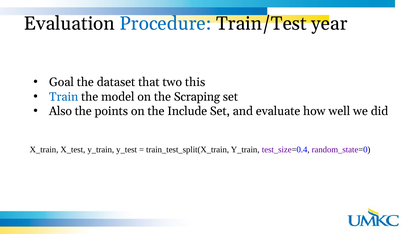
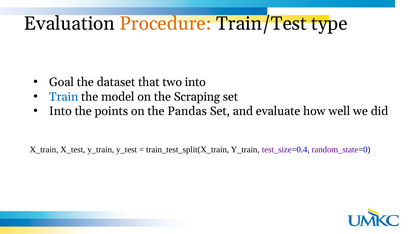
Procedure colour: blue -> orange (165, 24)
year: year -> type (330, 24)
two this: this -> into (195, 82)
Also: Also -> Into (60, 111)
Include: Include -> Pandas (187, 111)
